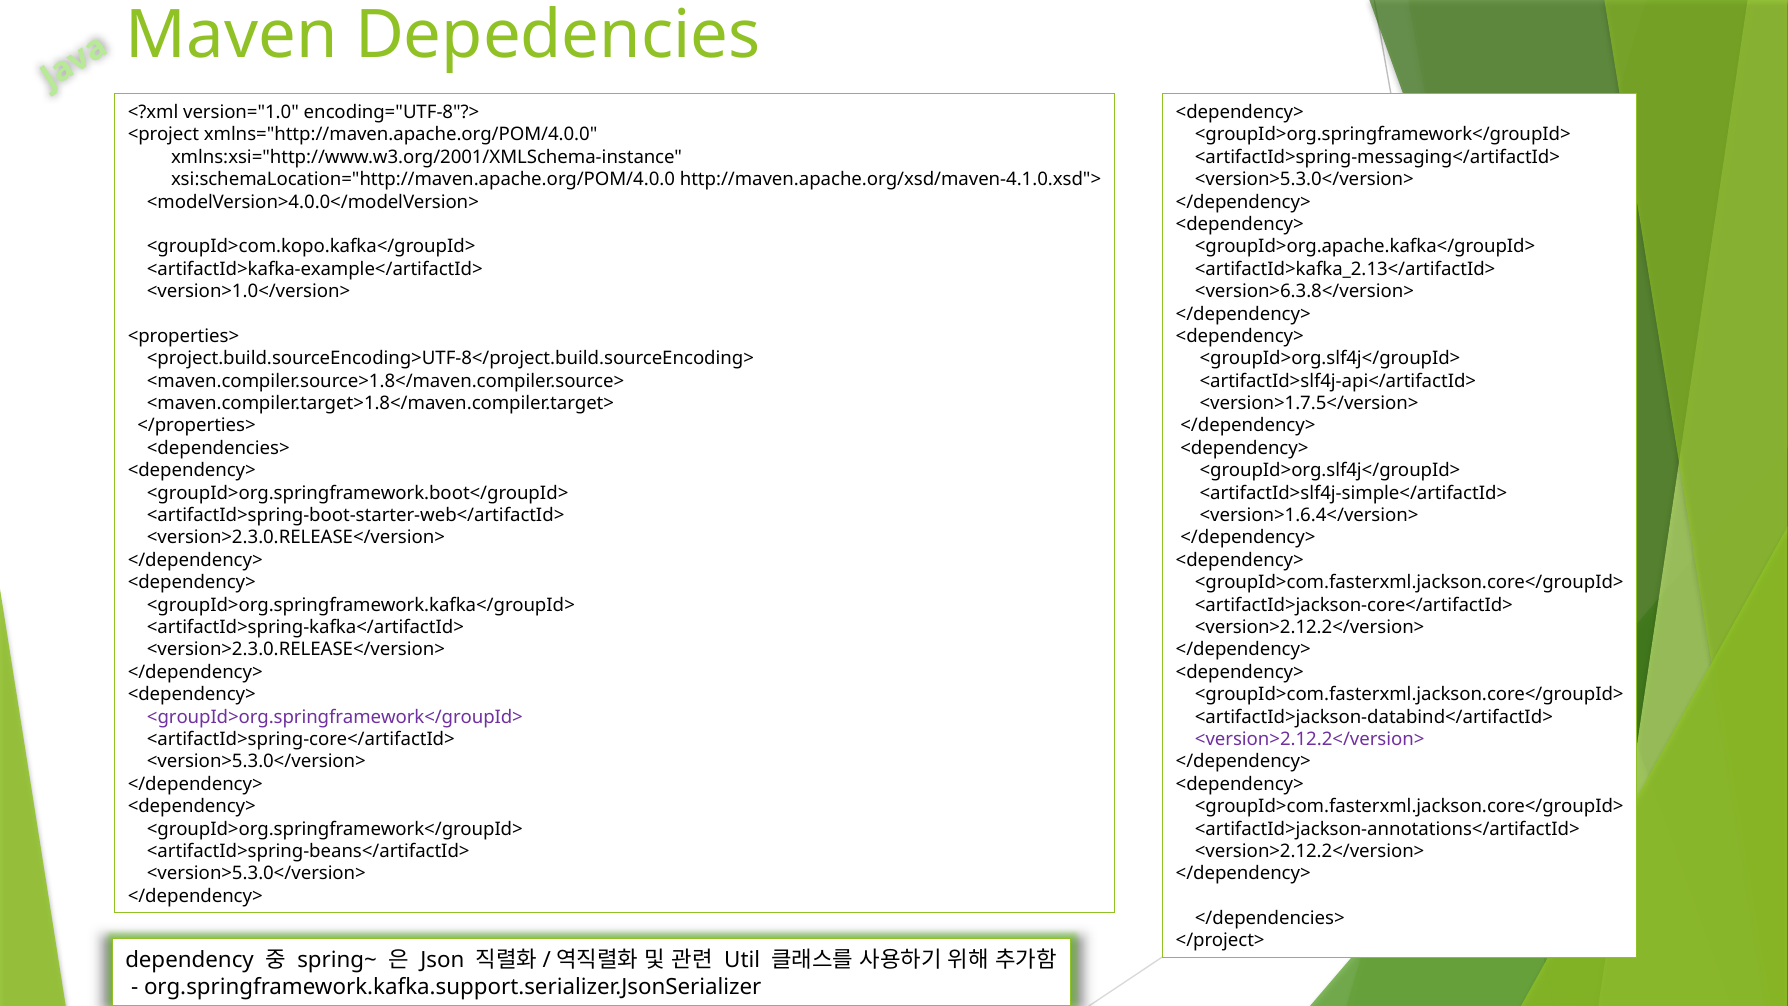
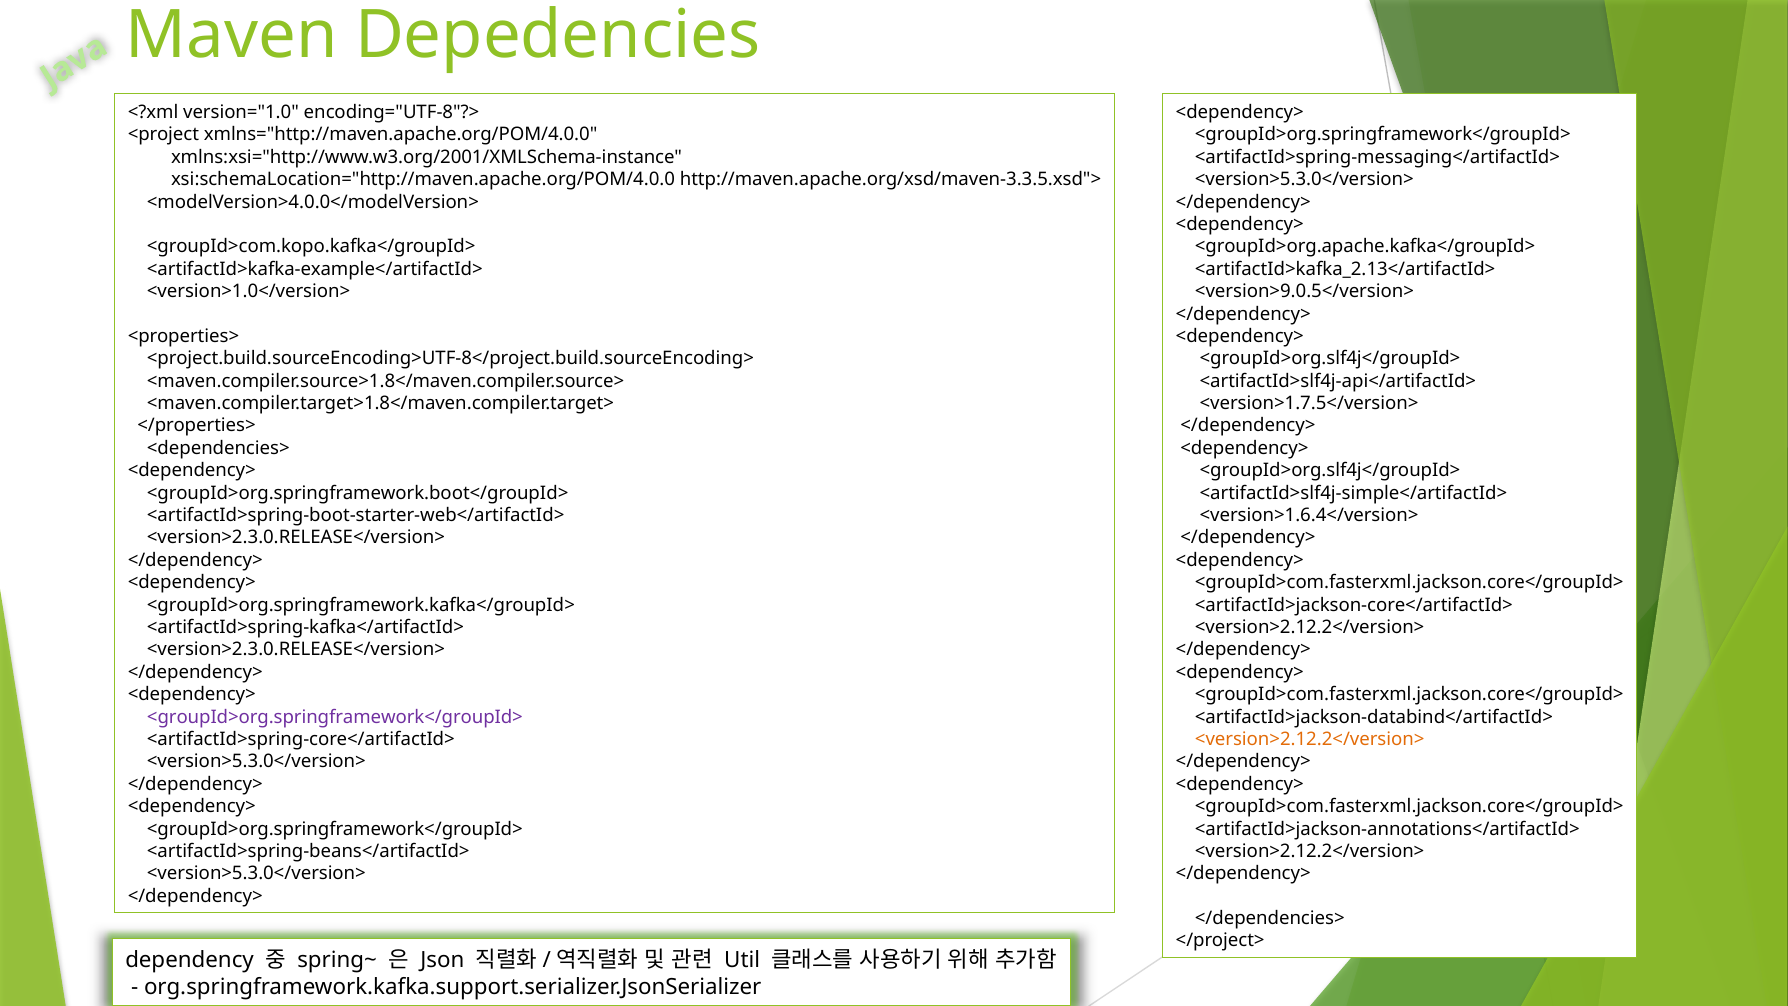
http://maven.apache.org/xsd/maven-4.1.0.xsd">: http://maven.apache.org/xsd/maven-4.1.0.xsd"> -> http://maven.apache.org/xsd/maven-3.3.5.xsd"> (890, 179)
<version>6.3.8</version>: <version>6.3.8</version> -> <version>9.0.5</version> (1304, 291)
<version>2.12.2</version> colour: purple -> orange (1310, 739)
